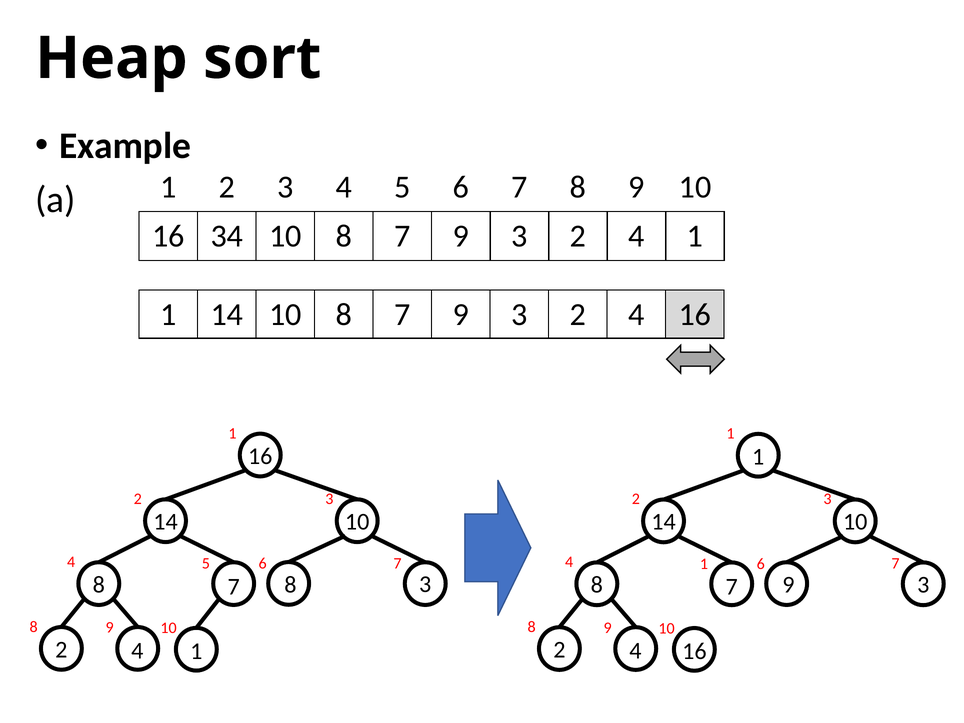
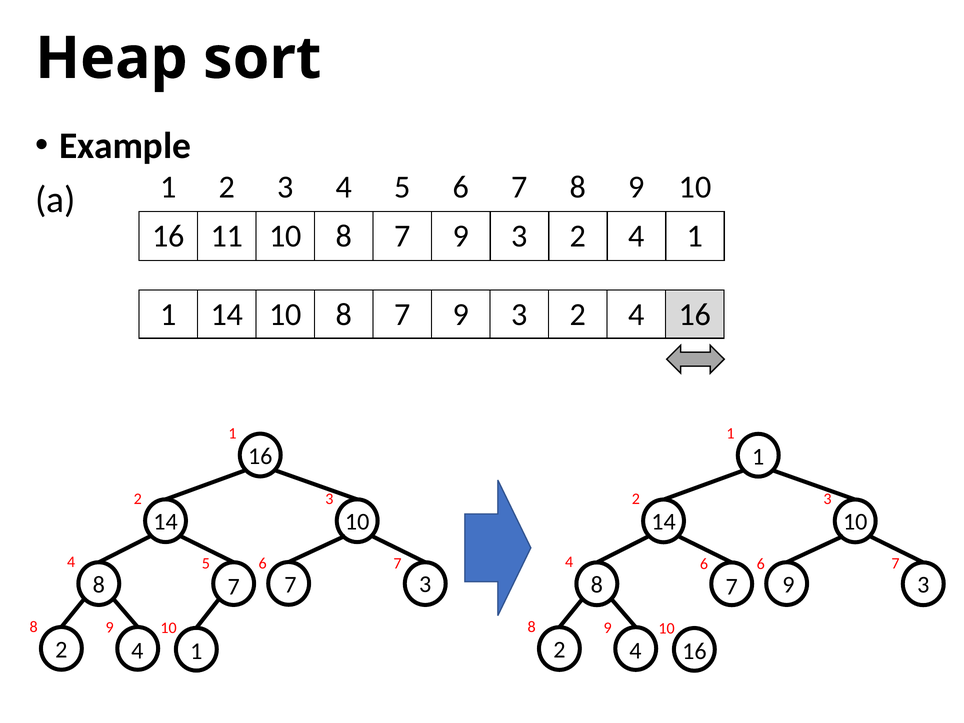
34: 34 -> 11 (227, 236)
1: 1 -> 6 (704, 564)
8 7 8: 8 -> 7 (290, 585)
